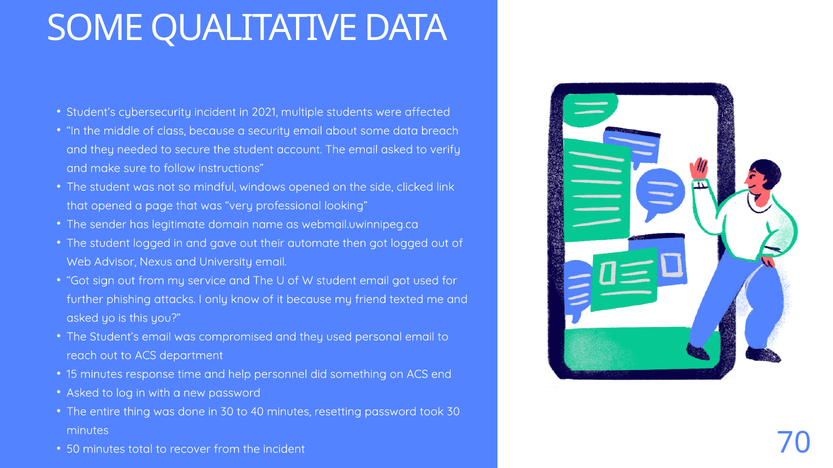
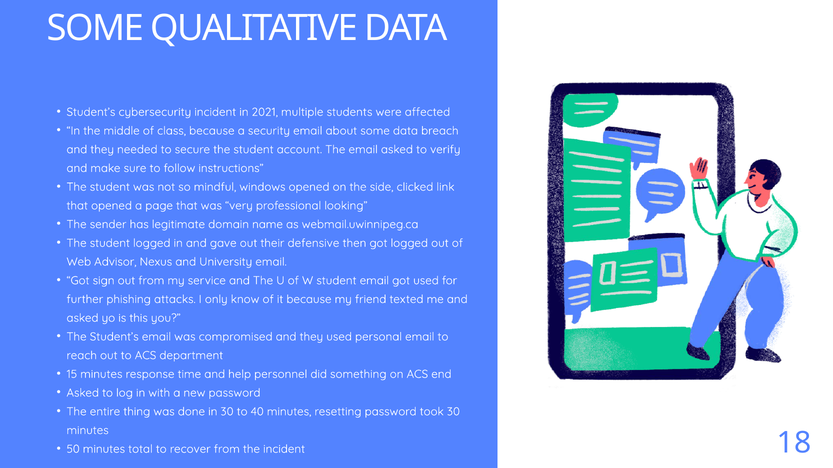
automate: automate -> defensive (313, 243)
70: 70 -> 18 (794, 444)
